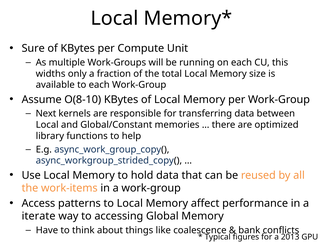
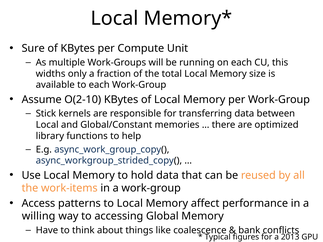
O(8-10: O(8-10 -> O(2-10 (83, 100)
Next: Next -> Stick (46, 114)
iterate: iterate -> willing (39, 216)
